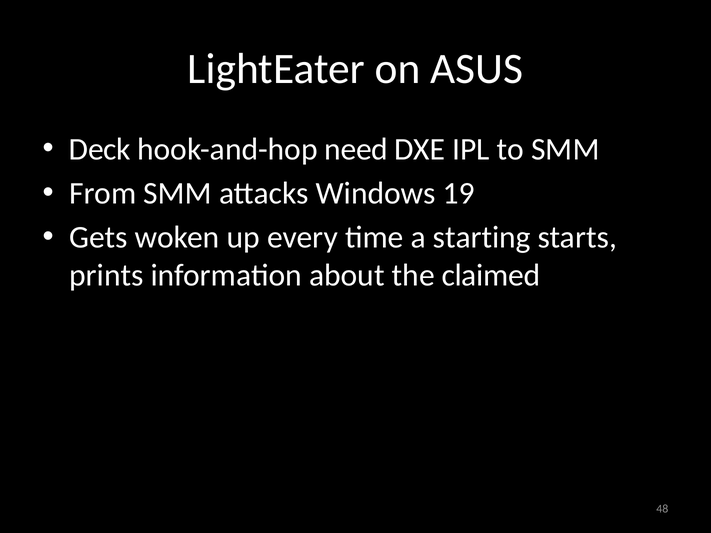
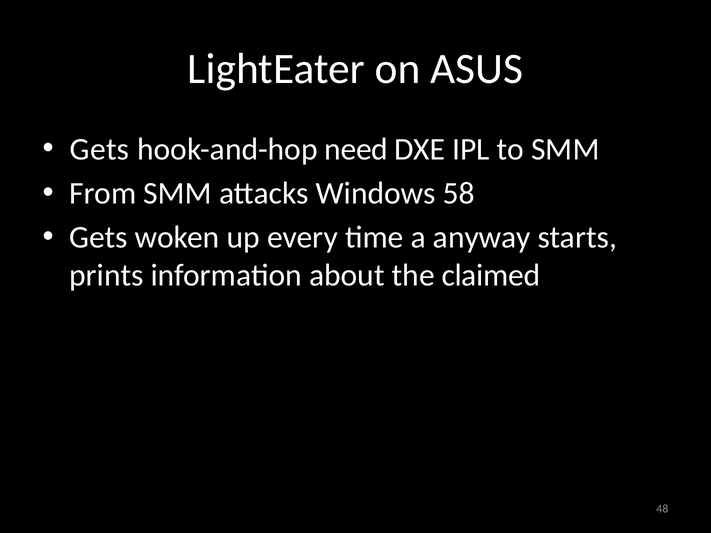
Deck: Deck -> Gets (100, 149)
19: 19 -> 58 (459, 193)
starting: starting -> anyway (482, 238)
